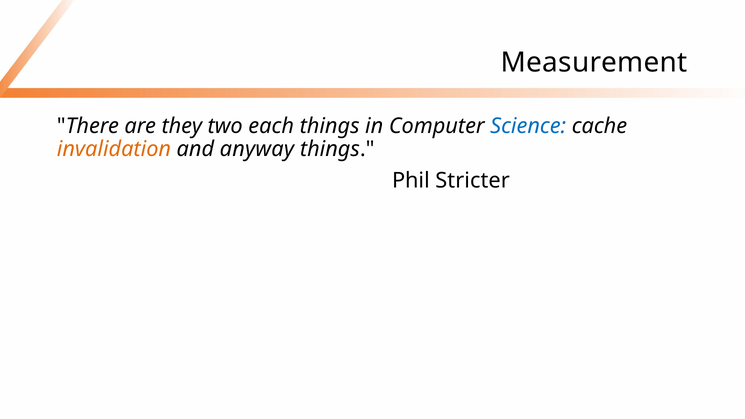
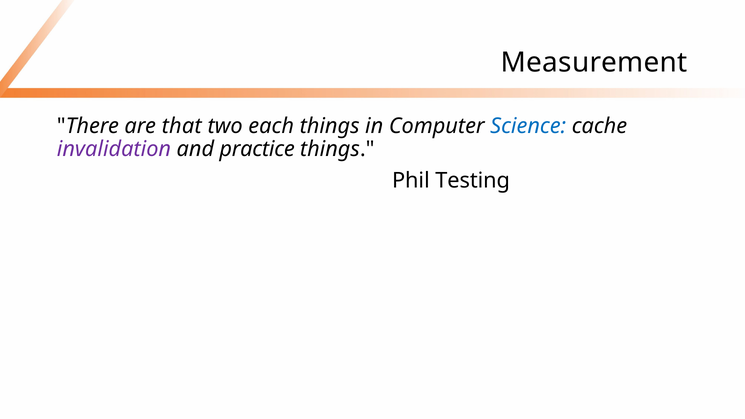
they: they -> that (182, 126)
invalidation colour: orange -> purple (114, 149)
anyway: anyway -> practice (257, 149)
Stricter: Stricter -> Testing (473, 181)
